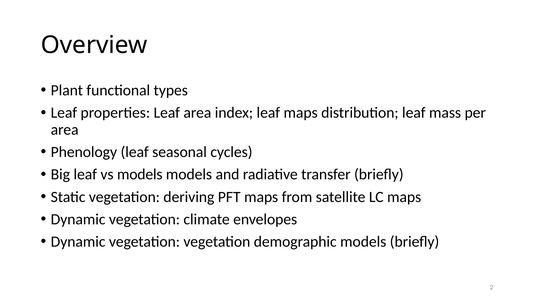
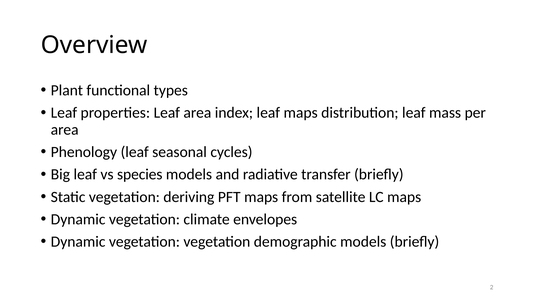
vs models: models -> species (140, 174)
